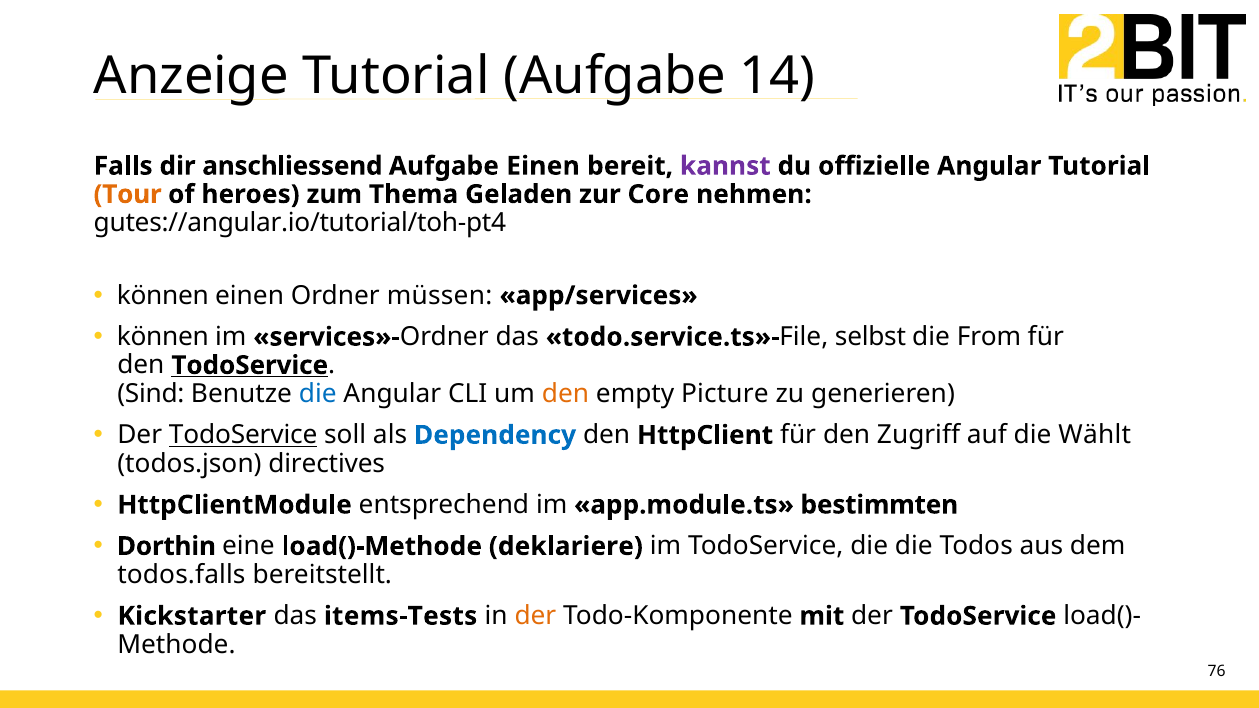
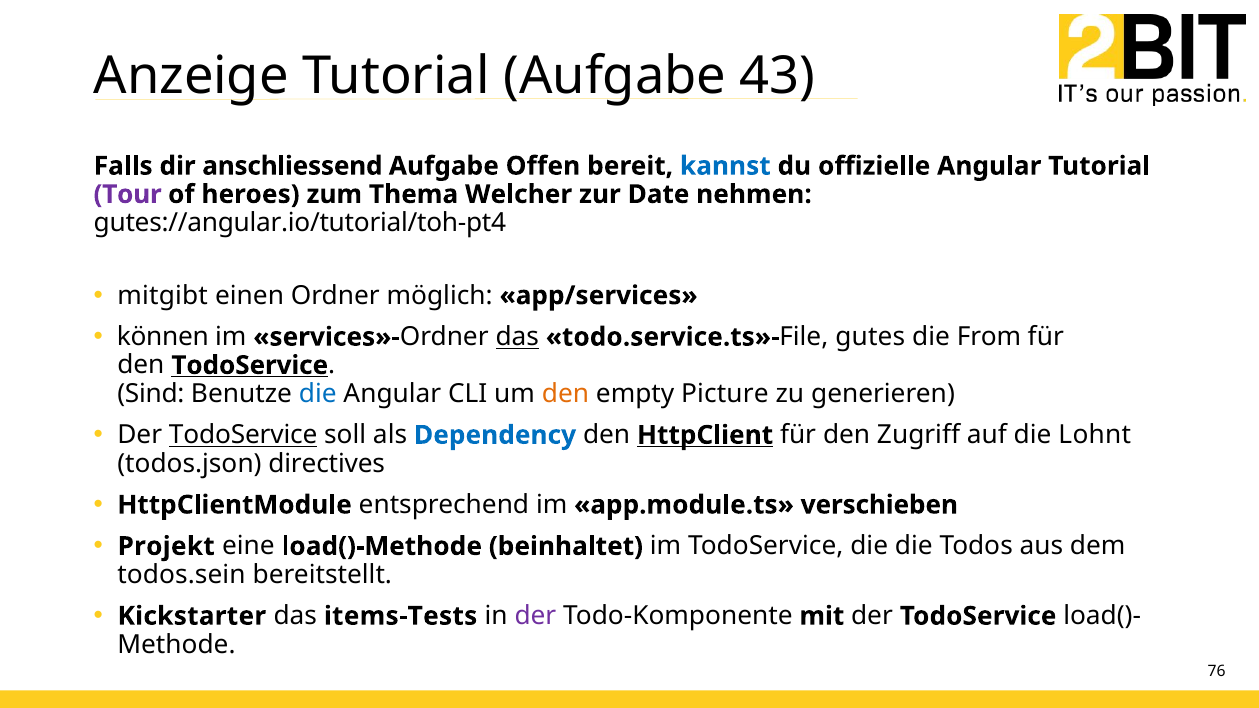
14: 14 -> 43 (778, 76)
Aufgabe Einen: Einen -> Offen (543, 166)
kannst colour: purple -> blue (725, 166)
Tour colour: orange -> purple (128, 194)
Geladen: Geladen -> Welcher (519, 194)
Core: Core -> Date (659, 194)
können: können -> mitgibt (163, 296)
müssen: müssen -> möglich (440, 296)
das underline: none -> present (517, 337)
selbst: selbst -> gutes (870, 337)
HttpClient underline: none -> present (705, 435)
Wählt: Wählt -> Lohnt (1095, 435)
bestimmten: bestimmten -> verschieben (879, 505)
Dorthin: Dorthin -> Projekt (166, 546)
deklariere: deklariere -> beinhaltet (566, 546)
todos.falls: todos.falls -> todos.sein (181, 575)
der colour: orange -> purple (535, 616)
